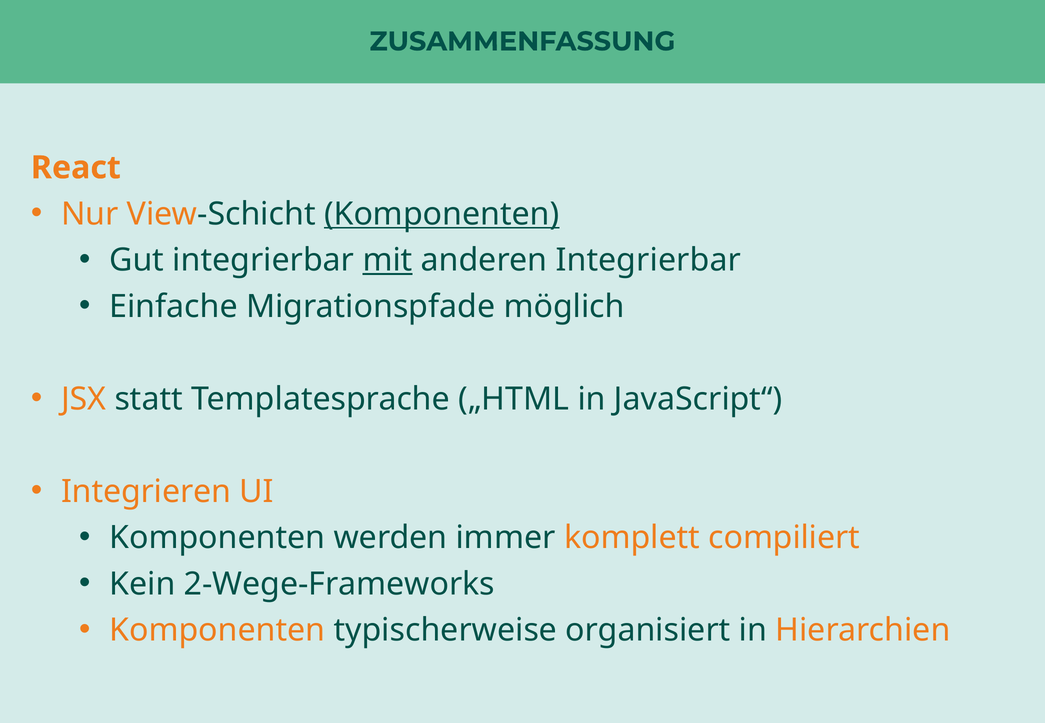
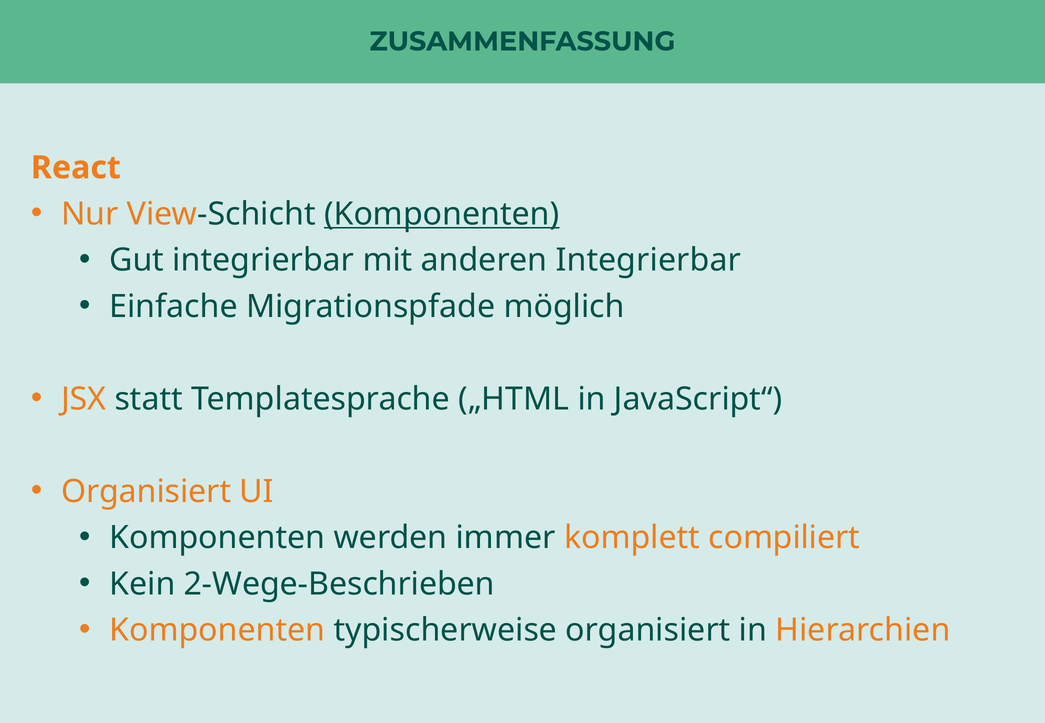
mit underline: present -> none (387, 260)
Integrieren: Integrieren -> Organisiert (146, 492)
2-Wege-Frameworks: 2-Wege-Frameworks -> 2-Wege-Beschrieben (339, 584)
